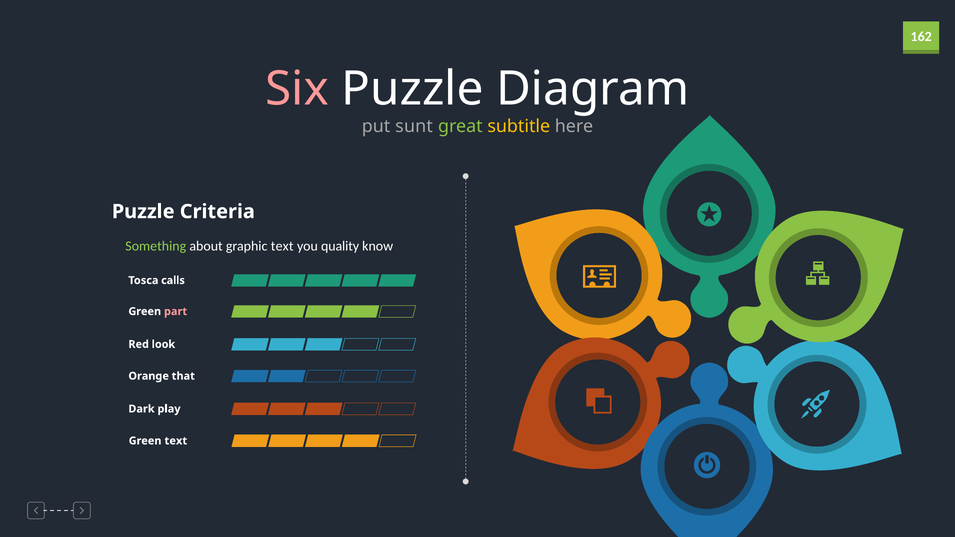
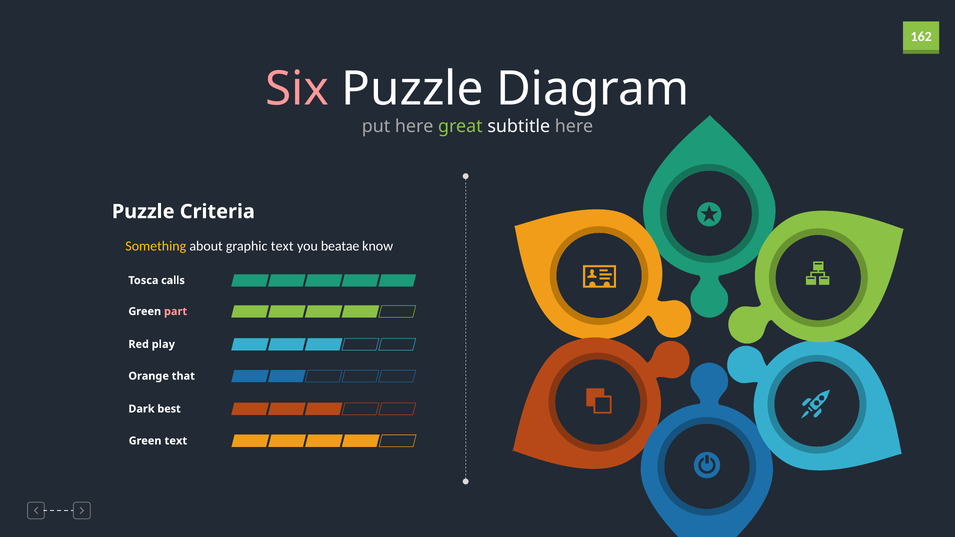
put sunt: sunt -> here (414, 127)
subtitle colour: yellow -> white (519, 127)
Something colour: light green -> yellow (156, 246)
quality: quality -> beatae (340, 246)
look: look -> play (163, 344)
play: play -> best (169, 409)
